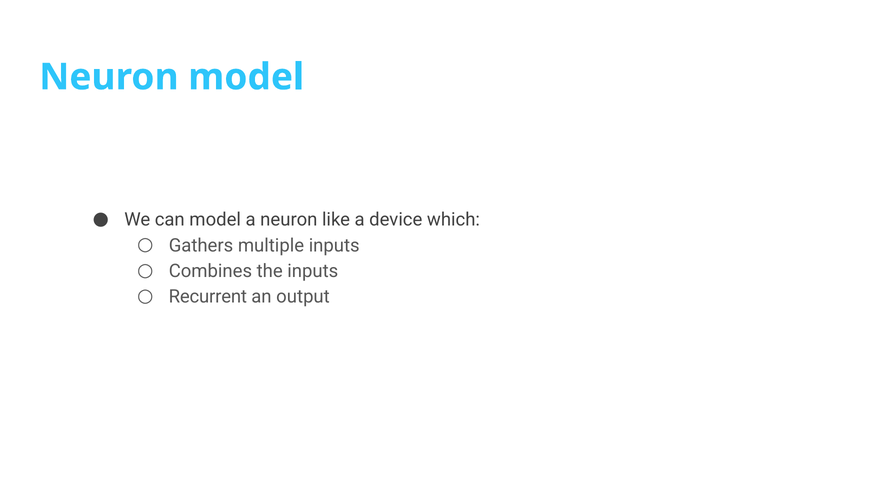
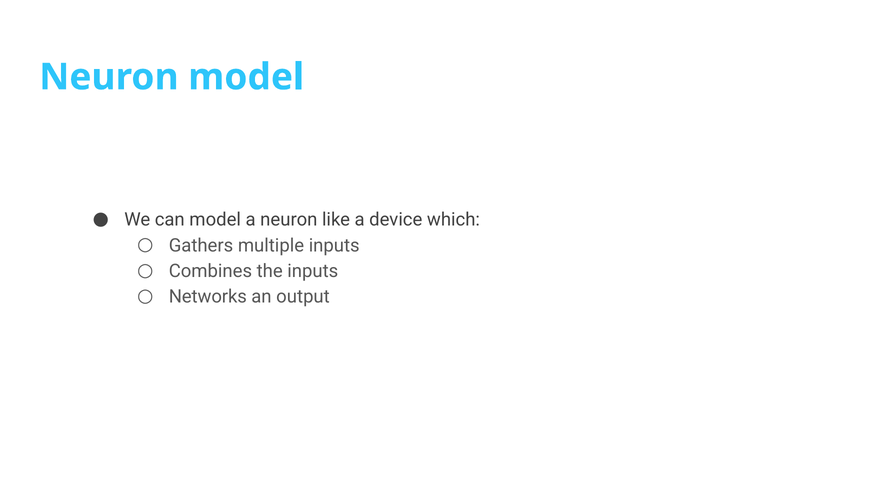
Recurrent: Recurrent -> Networks (208, 296)
